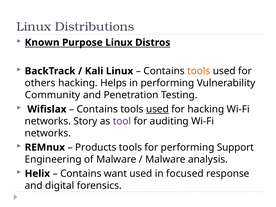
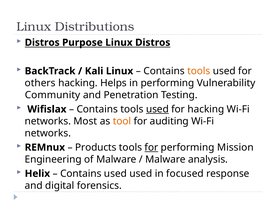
Known: Known -> Distros (42, 43)
Story: Story -> Most (85, 121)
tool colour: purple -> orange (122, 121)
for underline: none -> present (151, 147)
Support: Support -> Mission (235, 147)
Contains want: want -> used (115, 174)
